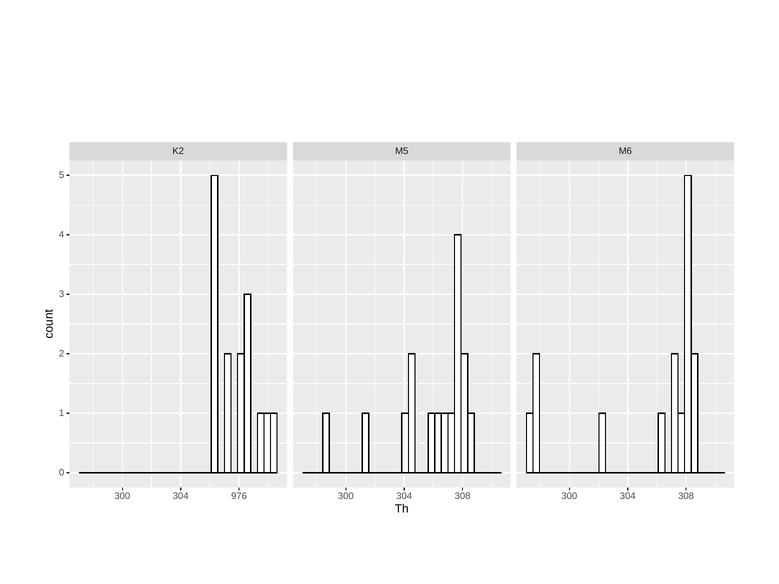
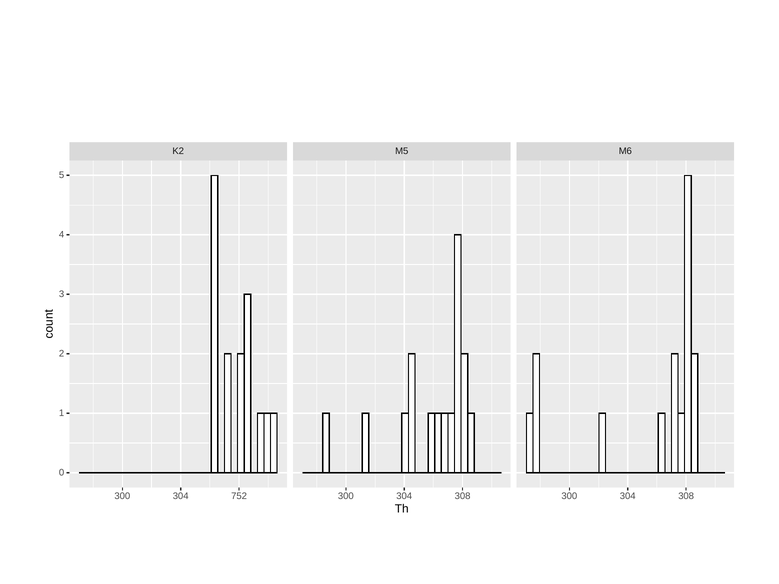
976: 976 -> 752 (239, 496)
